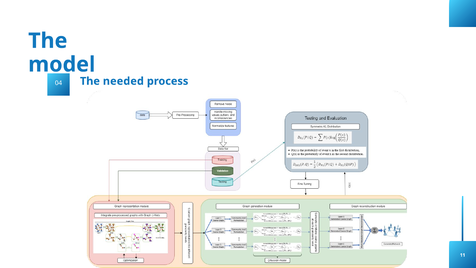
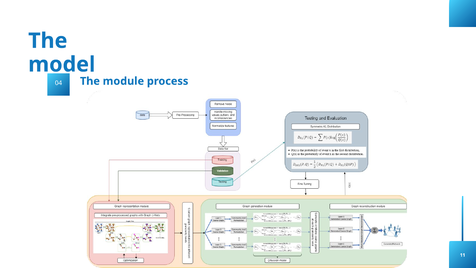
needed: needed -> module (123, 81)
